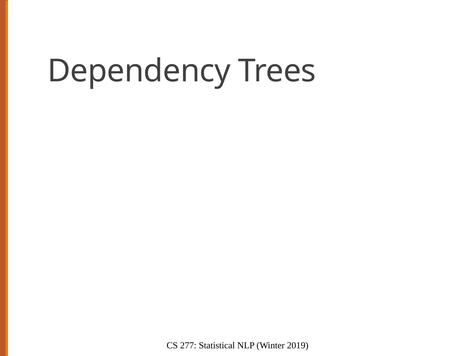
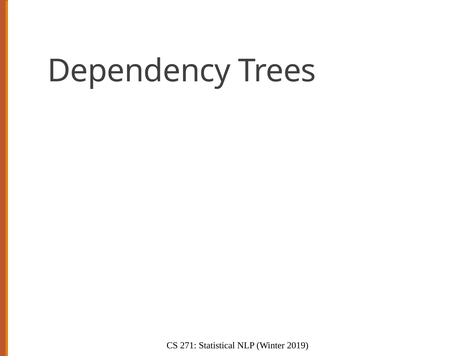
277: 277 -> 271 (188, 346)
